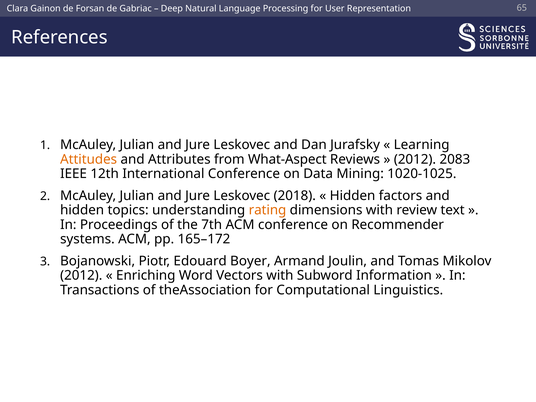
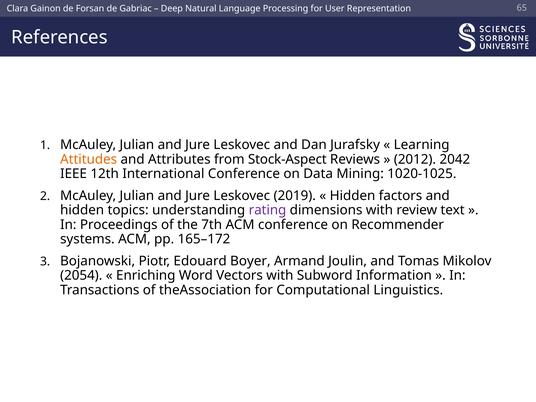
What-Aspect: What-Aspect -> Stock-Aspect (287, 159)
2083: 2083 -> 2042 (455, 159)
2018: 2018 -> 2019 (295, 196)
rating colour: orange -> purple (268, 210)
2012: 2012 -> 2054 (81, 276)
